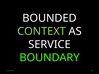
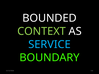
SERVICE colour: white -> light blue (49, 45)
